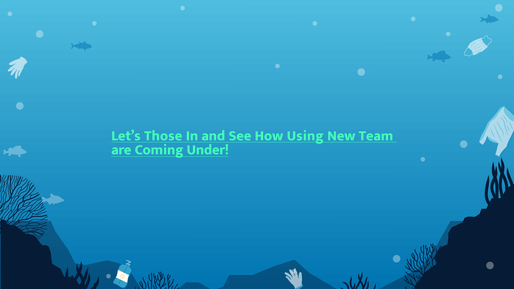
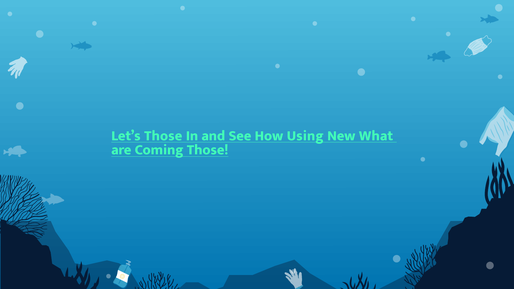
Team: Team -> What (376, 136)
Coming Under: Under -> Those (208, 150)
